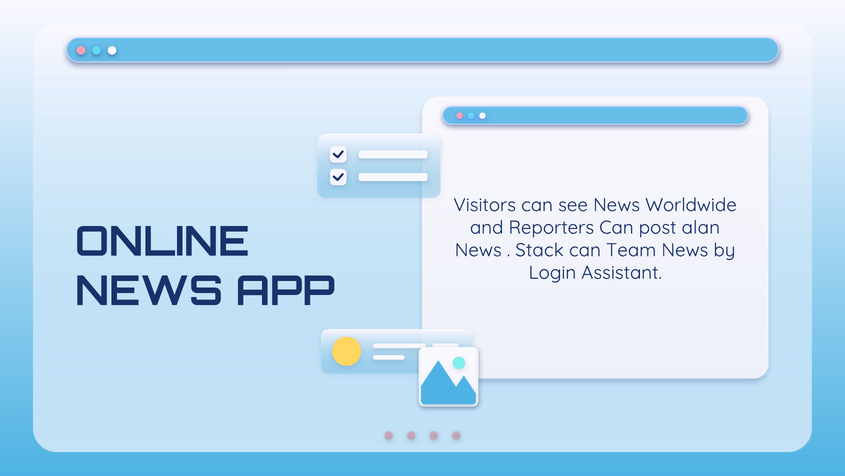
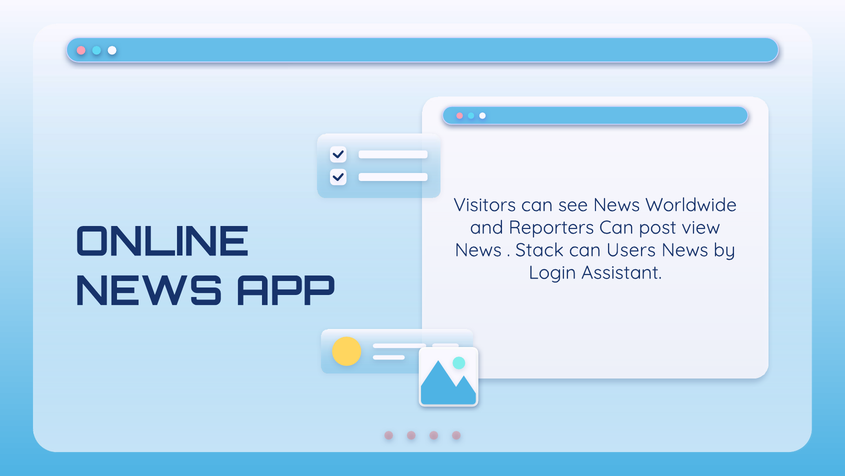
alan: alan -> view (701, 227)
Team: Team -> Users (631, 250)
